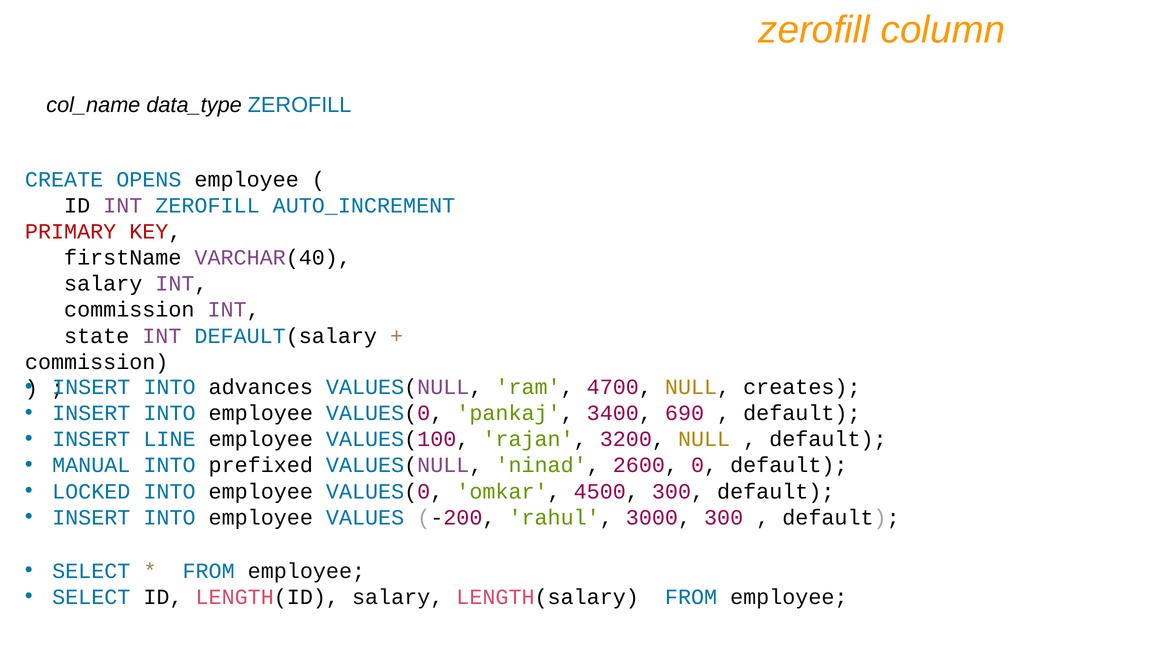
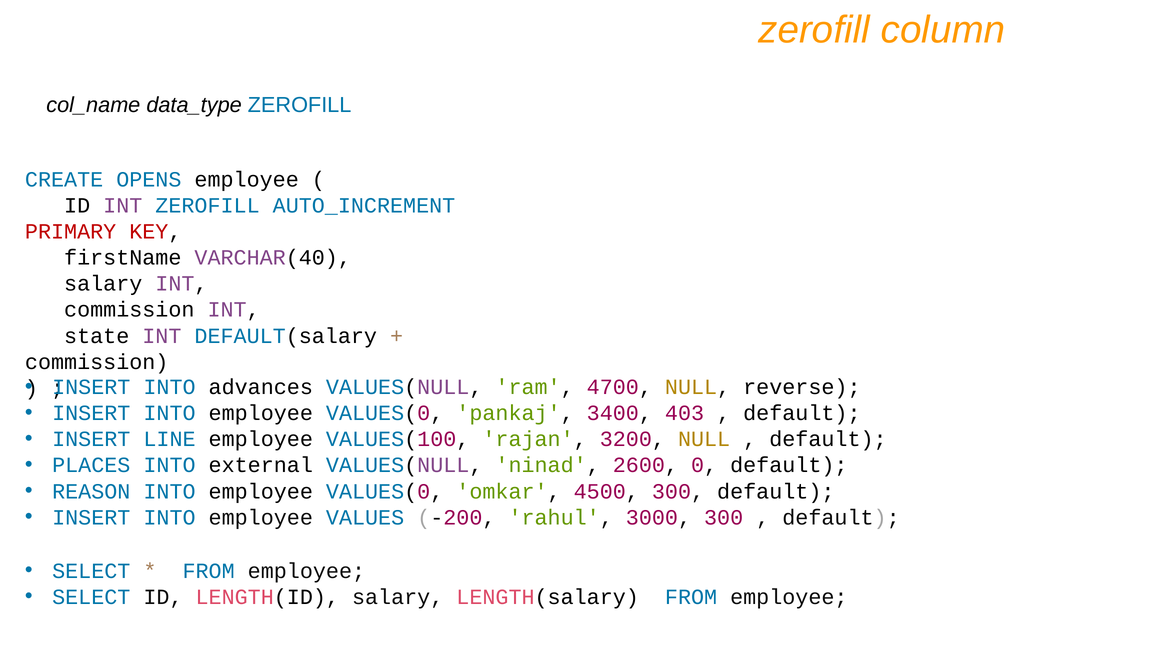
creates: creates -> reverse (802, 387)
690: 690 -> 403 (685, 413)
MANUAL: MANUAL -> PLACES (91, 465)
prefixed: prefixed -> external (261, 465)
LOCKED: LOCKED -> REASON (91, 491)
